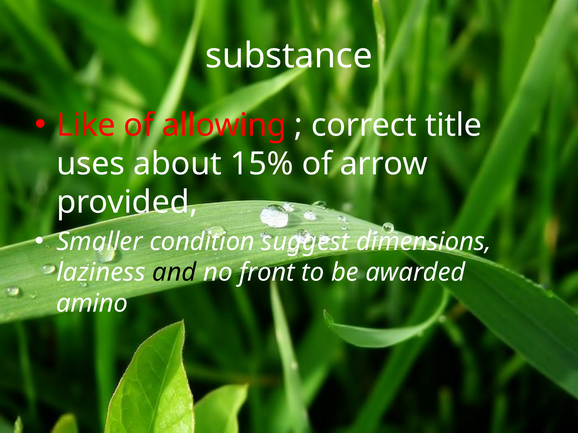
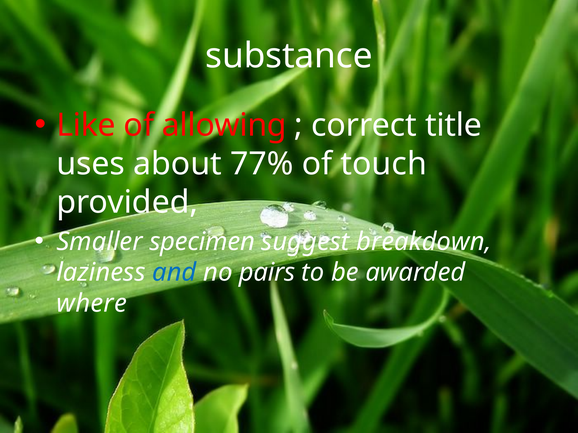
15%: 15% -> 77% (262, 164)
arrow: arrow -> touch (384, 164)
condition: condition -> specimen (202, 242)
dimensions: dimensions -> breakdown (424, 242)
and colour: black -> blue (174, 273)
front: front -> pairs (267, 273)
amino: amino -> where (92, 304)
